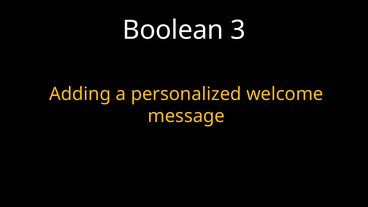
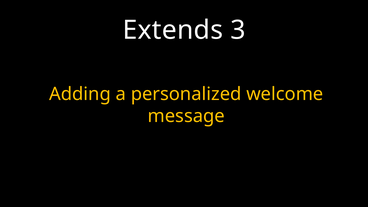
Boolean: Boolean -> Extends (173, 30)
